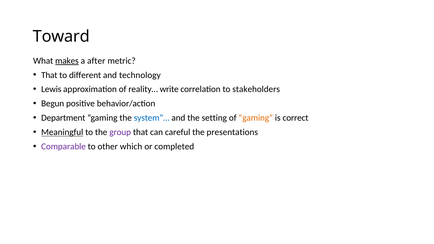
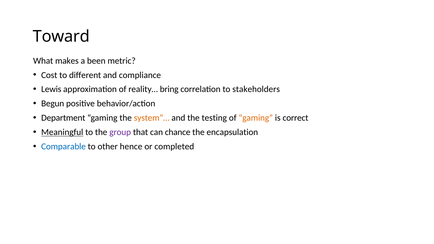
makes underline: present -> none (67, 61)
after: after -> been (96, 61)
That: That -> Cost (49, 75)
technology: technology -> compliance (140, 75)
write: write -> bring (169, 89)
system”… colour: blue -> orange (152, 118)
setting: setting -> testing (214, 118)
careful: careful -> chance (178, 132)
presentations: presentations -> encapsulation (232, 132)
Comparable colour: purple -> blue (64, 147)
which: which -> hence (131, 147)
